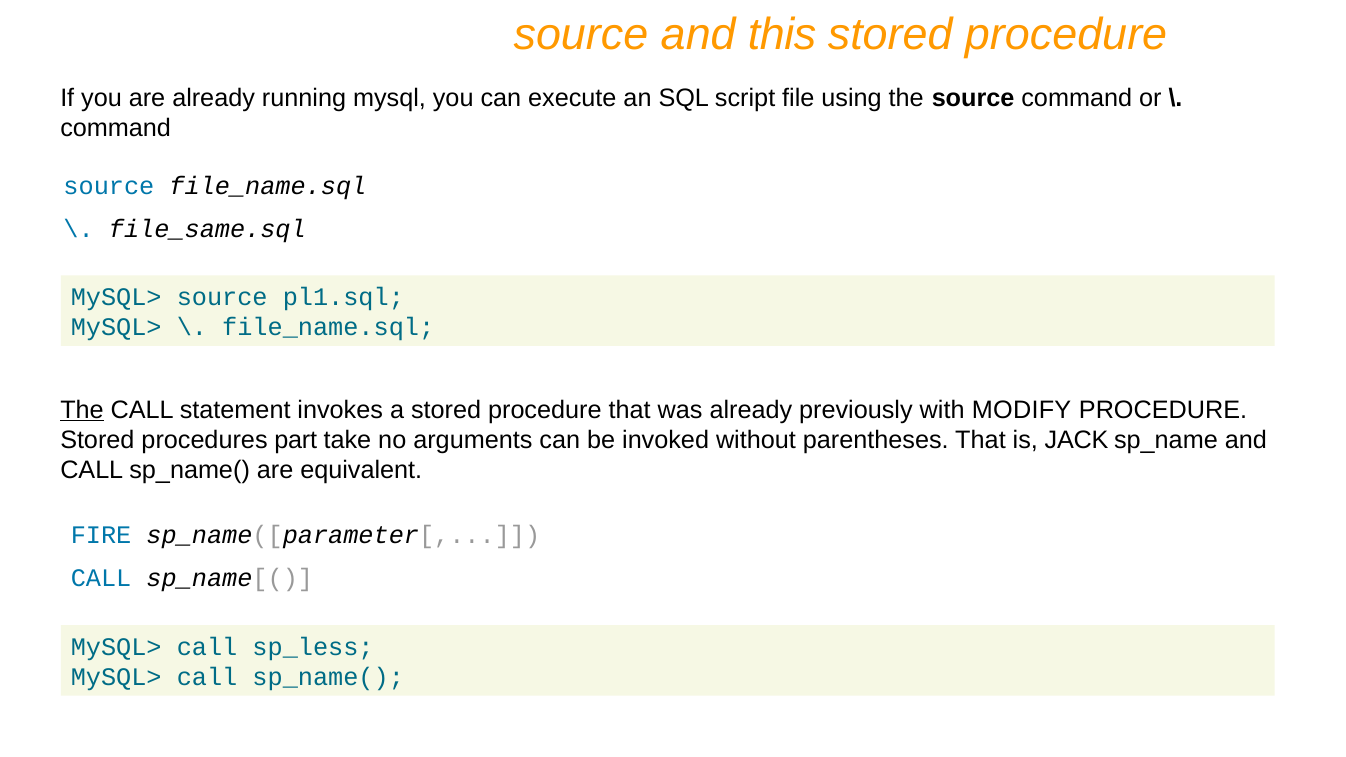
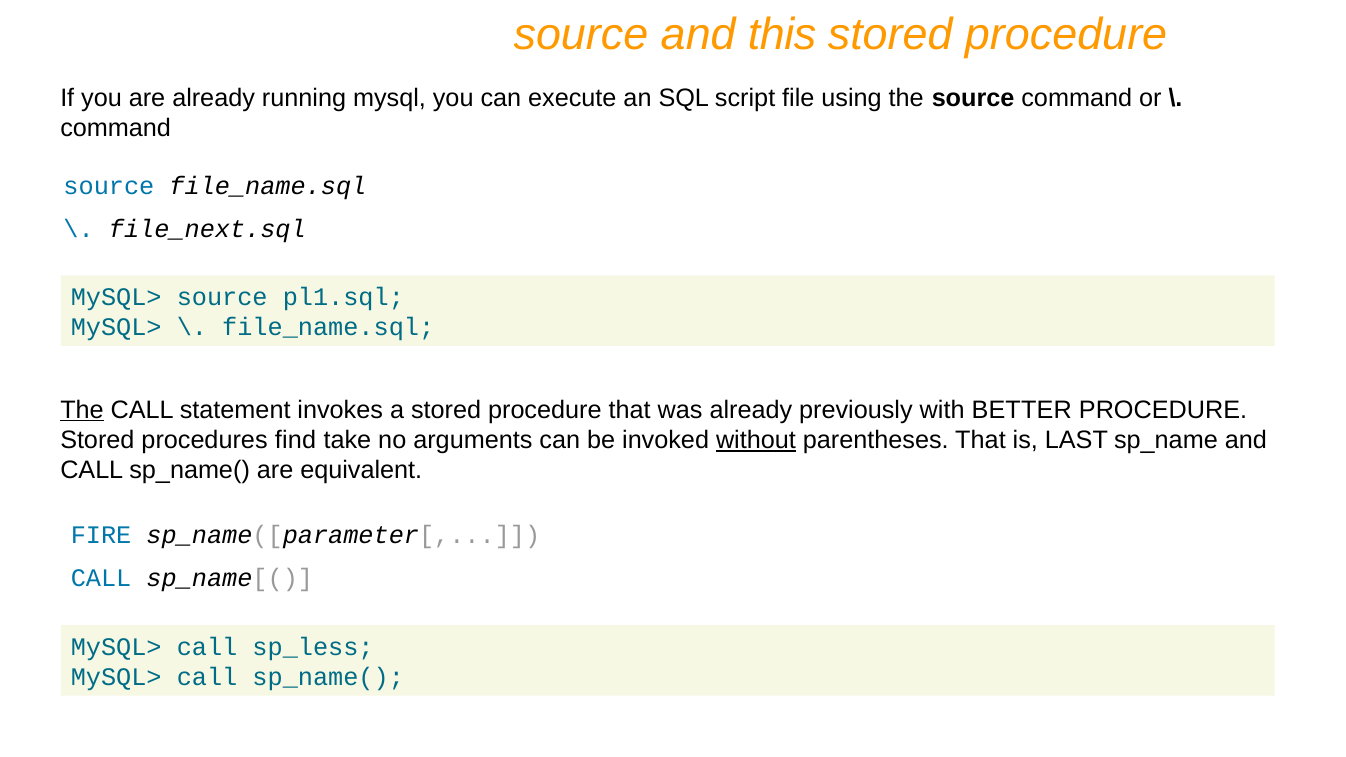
file_same.sql: file_same.sql -> file_next.sql (207, 229)
MODIFY: MODIFY -> BETTER (1022, 410)
part: part -> find (296, 440)
without underline: none -> present (756, 440)
JACK: JACK -> LAST (1076, 440)
